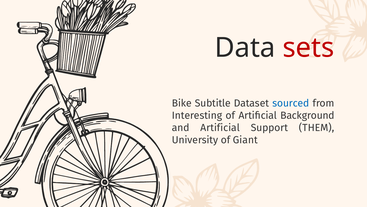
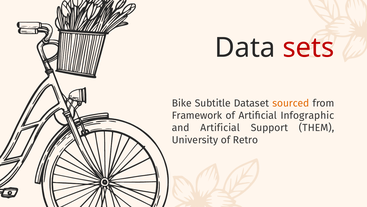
sourced colour: blue -> orange (291, 103)
Interesting: Interesting -> Framework (197, 115)
Background: Background -> Infographic (307, 115)
Giant: Giant -> Retro (245, 140)
